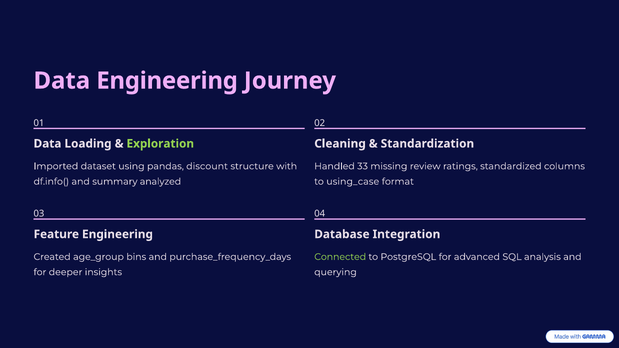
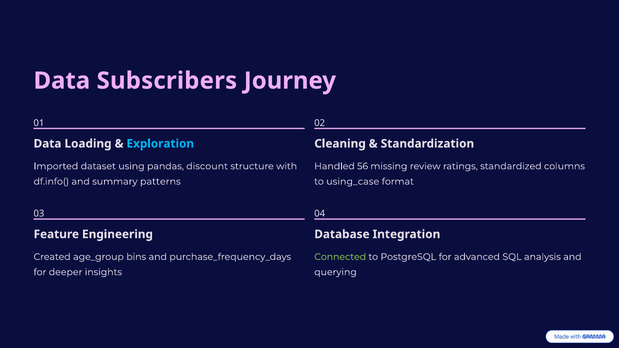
Data Engineering: Engineering -> Subscribers (167, 81)
Exploration colour: light green -> light blue (160, 144)
33: 33 -> 56 (363, 166)
analyzed: analyzed -> patterns (160, 182)
